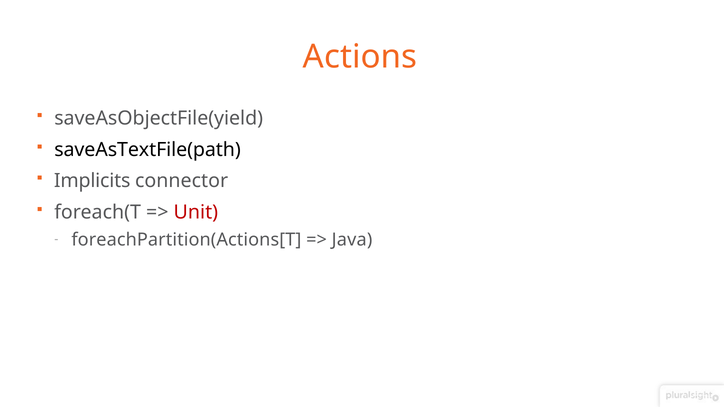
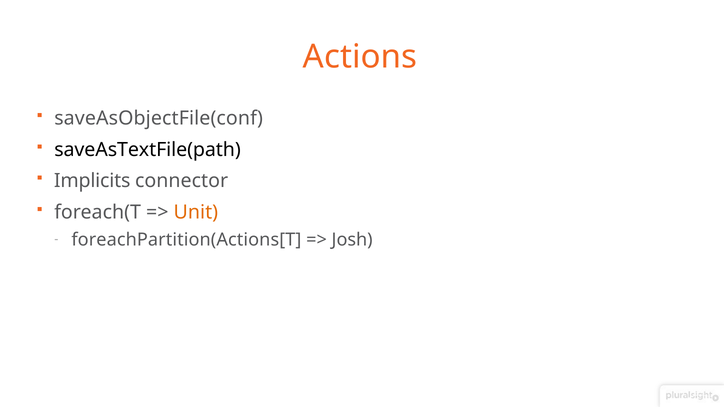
saveAsObjectFile(yield: saveAsObjectFile(yield -> saveAsObjectFile(conf (159, 119)
Unit colour: red -> orange (196, 212)
Java: Java -> Josh (352, 240)
